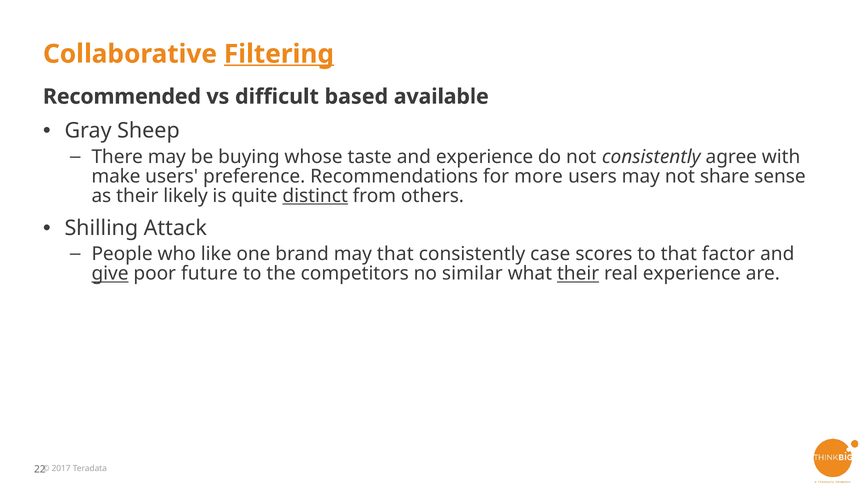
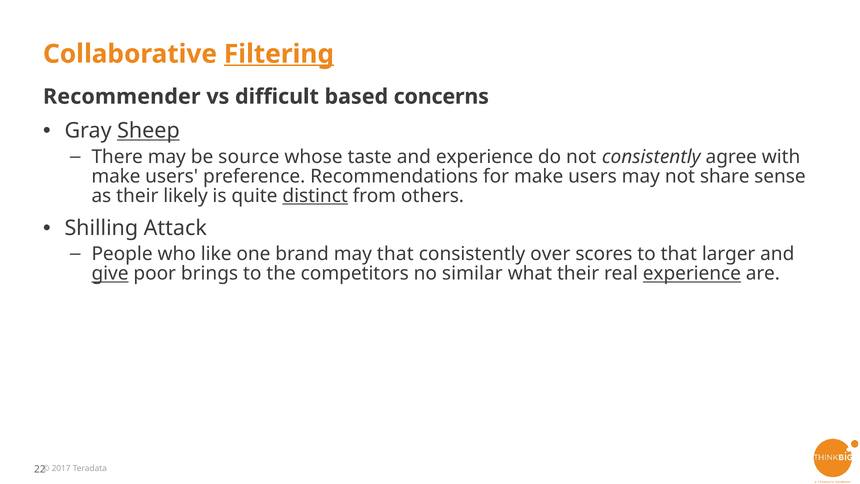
Recommended: Recommended -> Recommender (122, 97)
available: available -> concerns (441, 97)
Sheep underline: none -> present (148, 131)
buying: buying -> source (249, 157)
for more: more -> make (539, 176)
case: case -> over (550, 254)
factor: factor -> larger (729, 254)
future: future -> brings (210, 274)
their underline: present -> none (578, 274)
experience underline: none -> present (692, 274)
